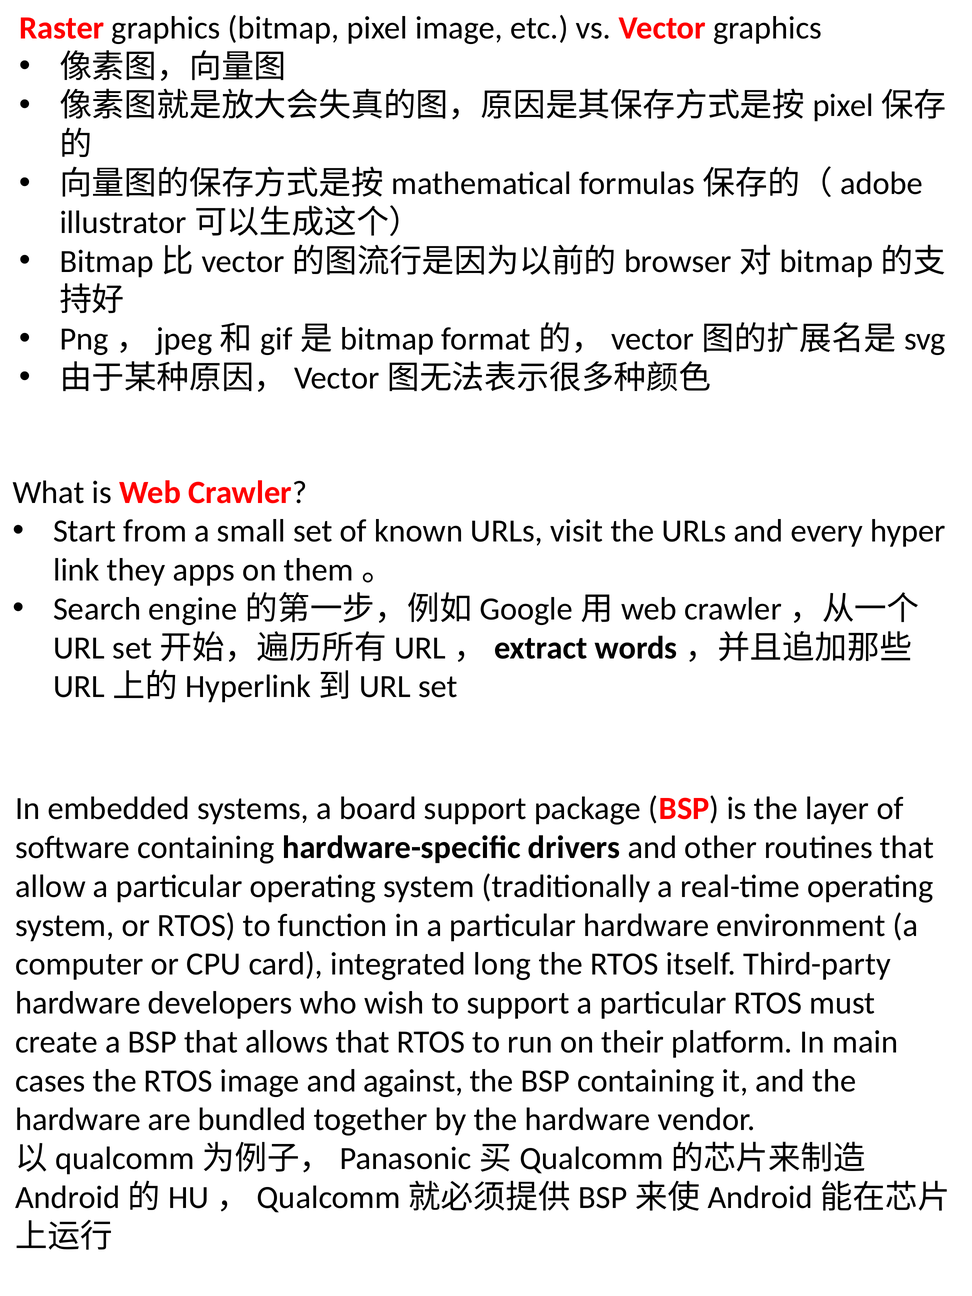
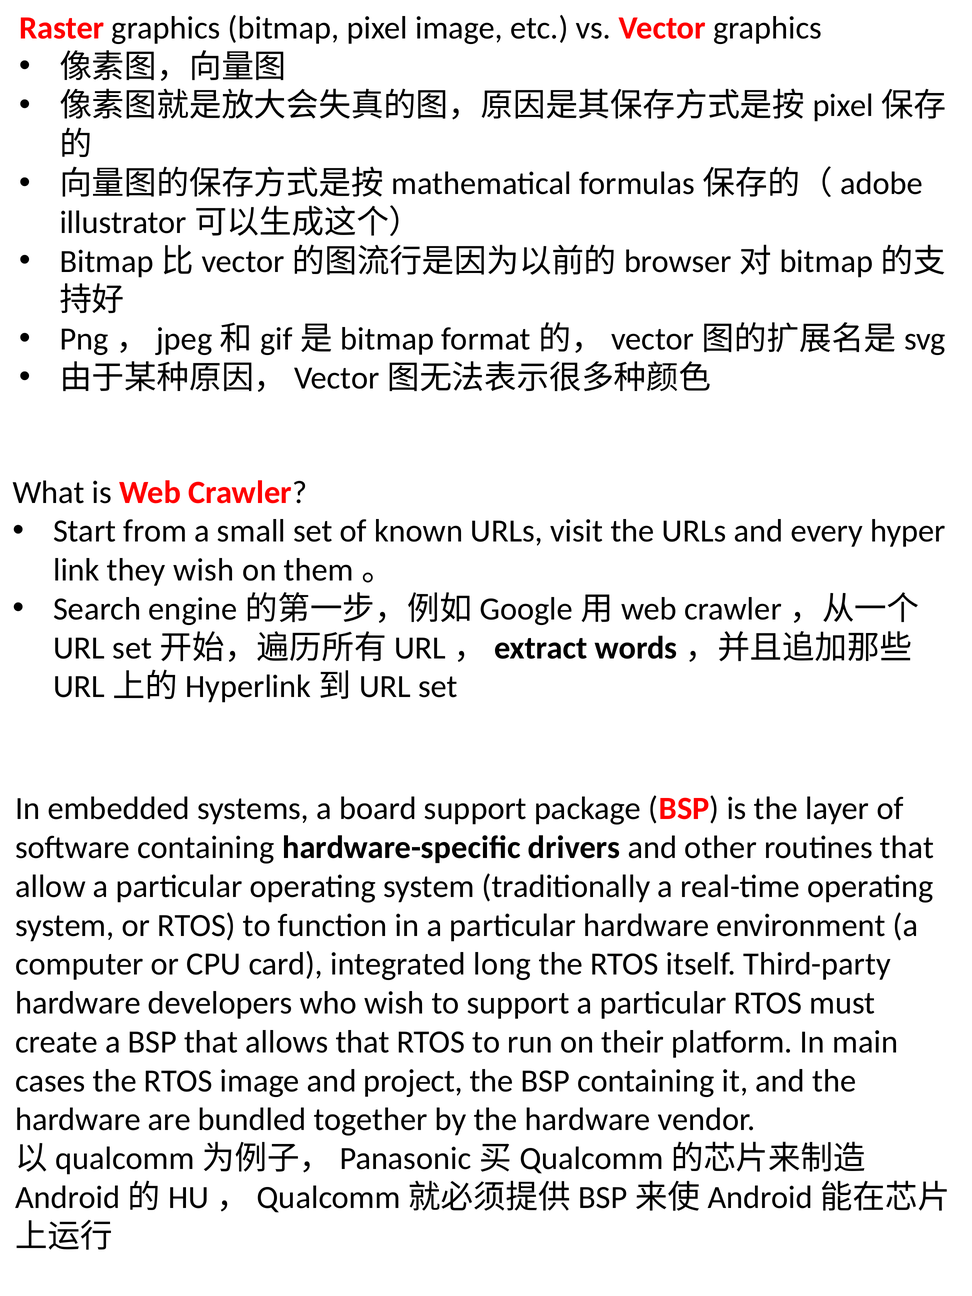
they apps: apps -> wish (204, 570)
against: against -> project (413, 1081)
